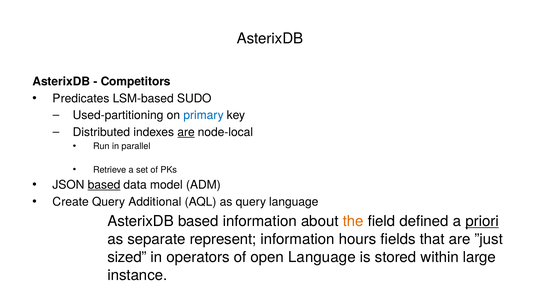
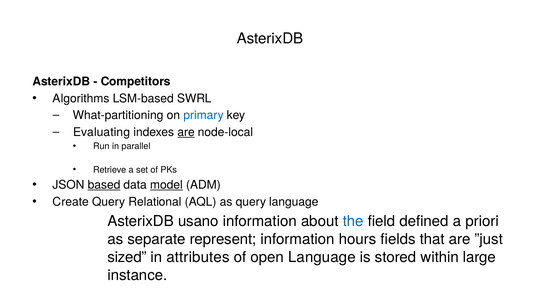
Predicates: Predicates -> Algorithms (81, 98)
SUDO: SUDO -> SWRL (194, 98)
Used-partitioning: Used-partitioning -> What-partitioning (118, 115)
Distributed: Distributed -> Evaluating (102, 132)
model underline: none -> present (167, 185)
Query Additional: Additional -> Relational (155, 202)
AsterixDB based: based -> usano (198, 221)
the colour: orange -> blue (353, 221)
priori underline: present -> none (482, 221)
operators: operators -> attributes (198, 257)
